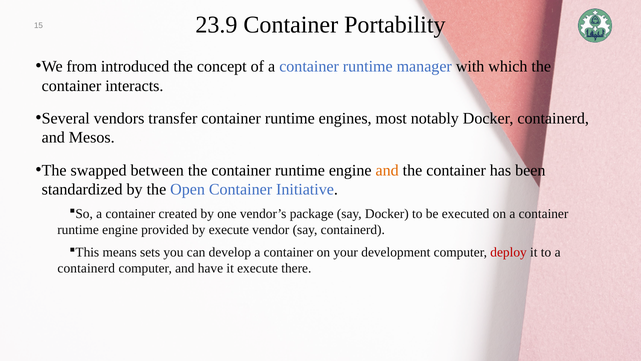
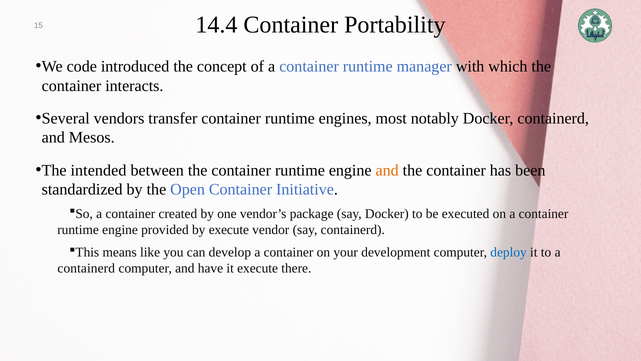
23.9: 23.9 -> 14.4 (216, 25)
from: from -> code (82, 66)
swapped: swapped -> intended (98, 170)
sets: sets -> like (150, 252)
deploy colour: red -> blue (509, 252)
